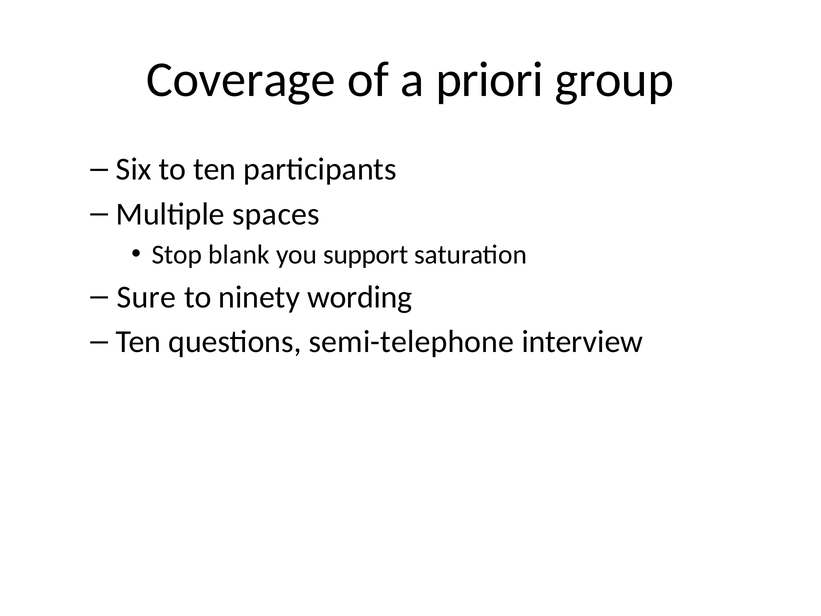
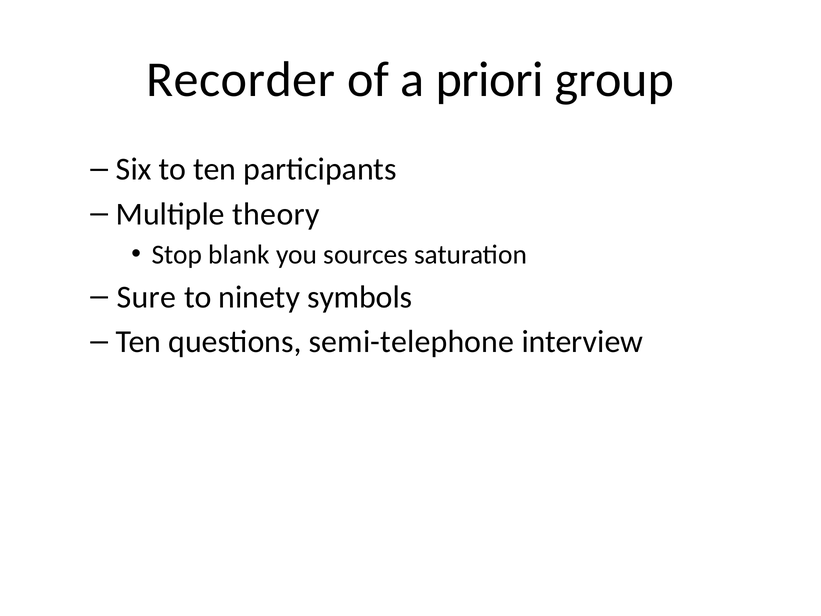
Coverage: Coverage -> Recorder (241, 79)
spaces: spaces -> theory (276, 214)
support: support -> sources (366, 255)
wording: wording -> symbols (360, 297)
